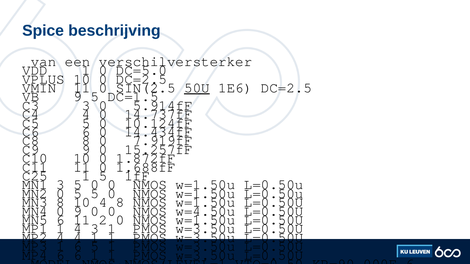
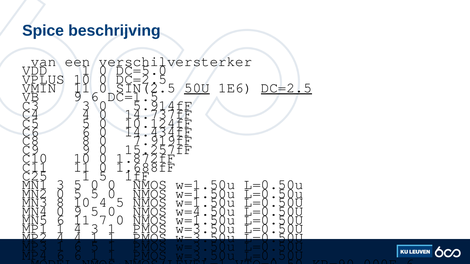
DC=2.5 underline: none -> present (286, 88)
5: 5 -> 6 (95, 97)
4 8: 8 -> 5 (120, 202)
0: 0 -> 5 (95, 211)
2: 2 -> 7 (103, 220)
